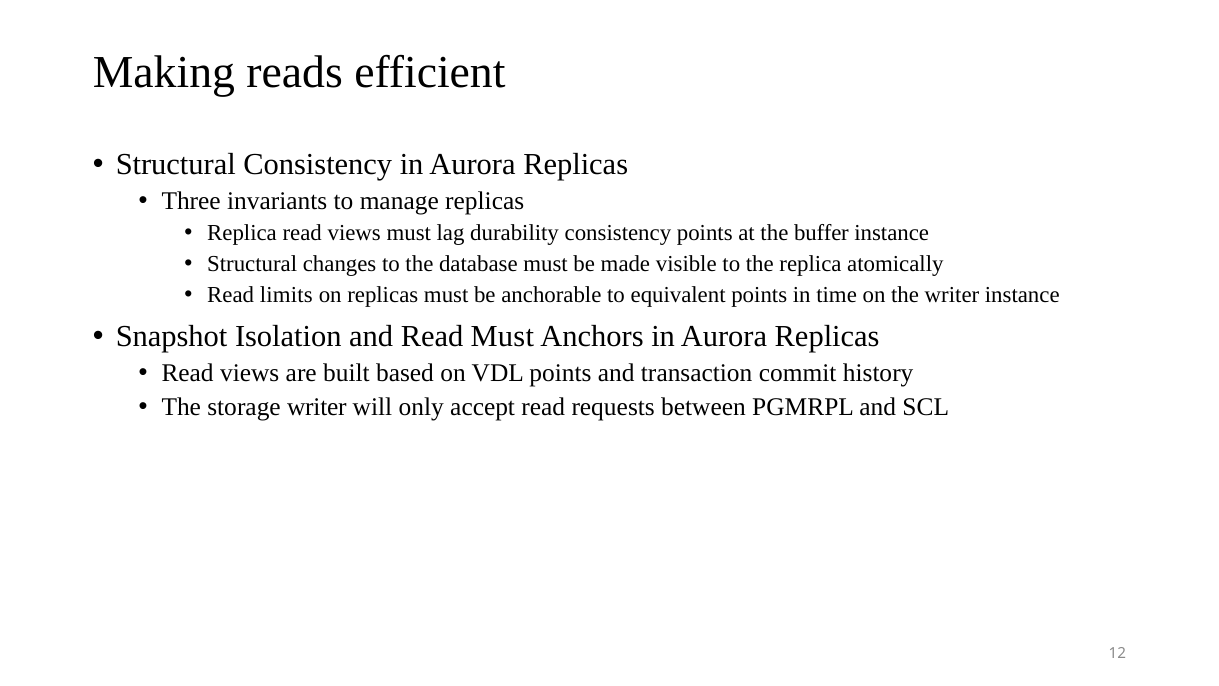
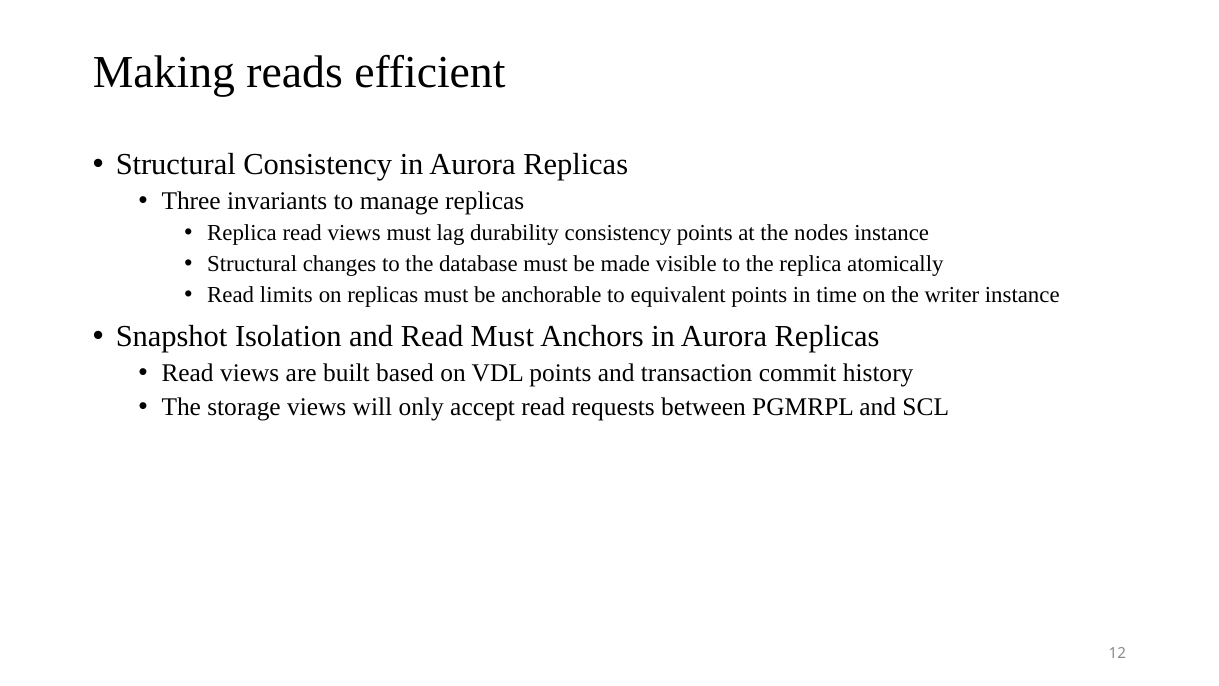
buffer: buffer -> nodes (821, 233)
storage writer: writer -> views (317, 407)
